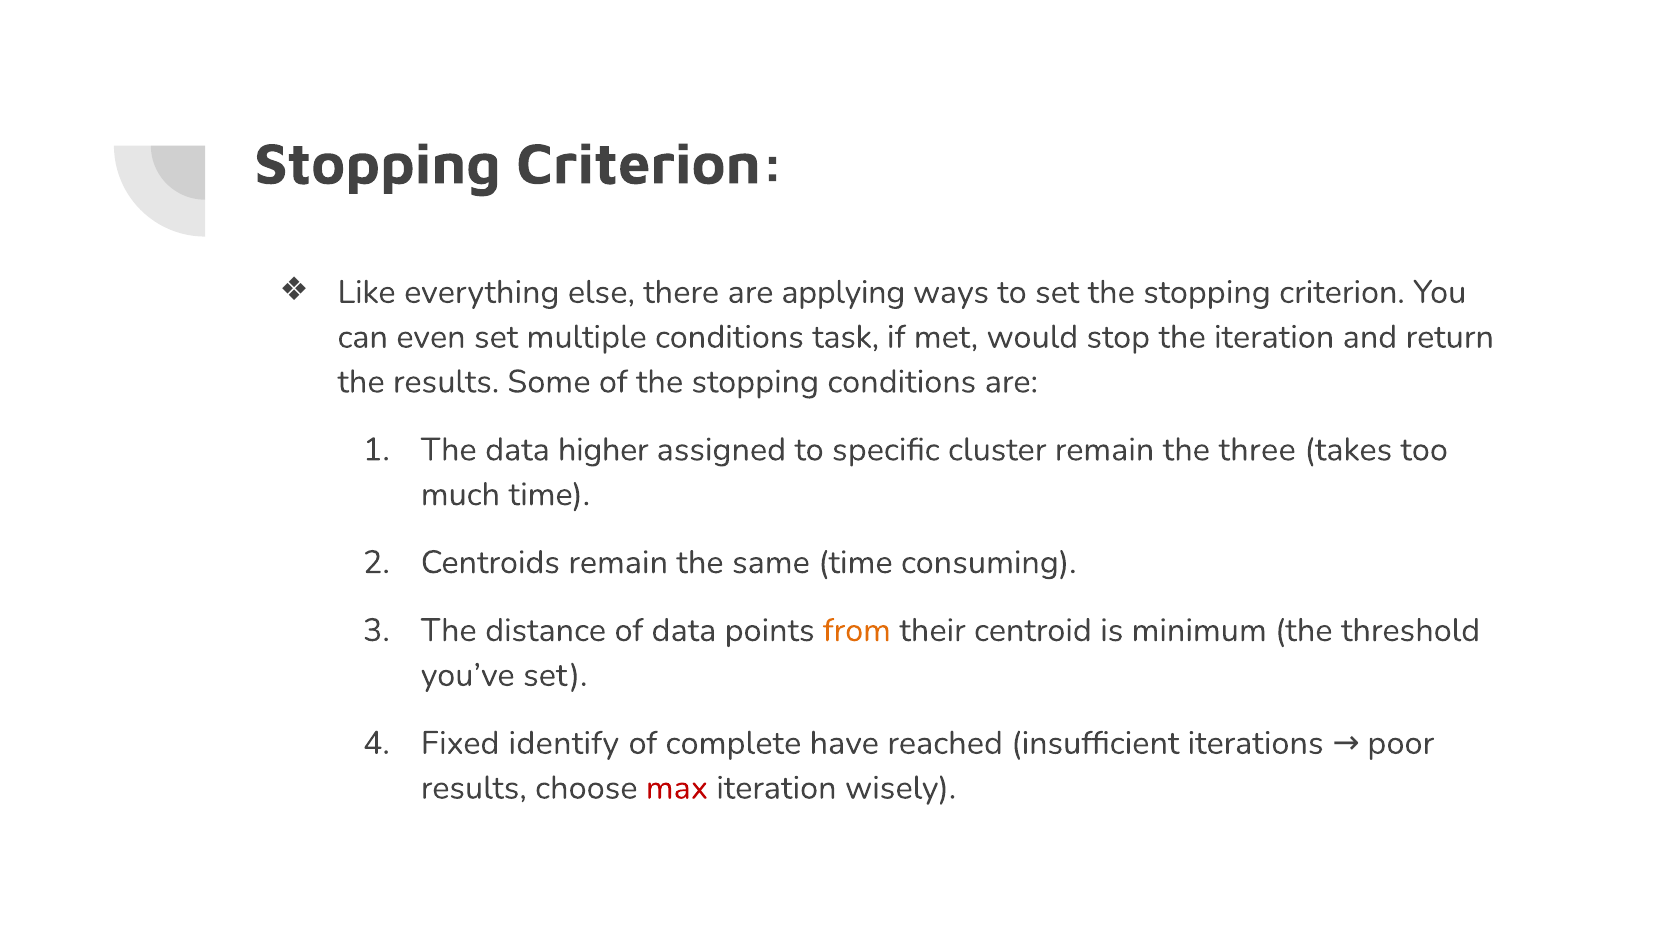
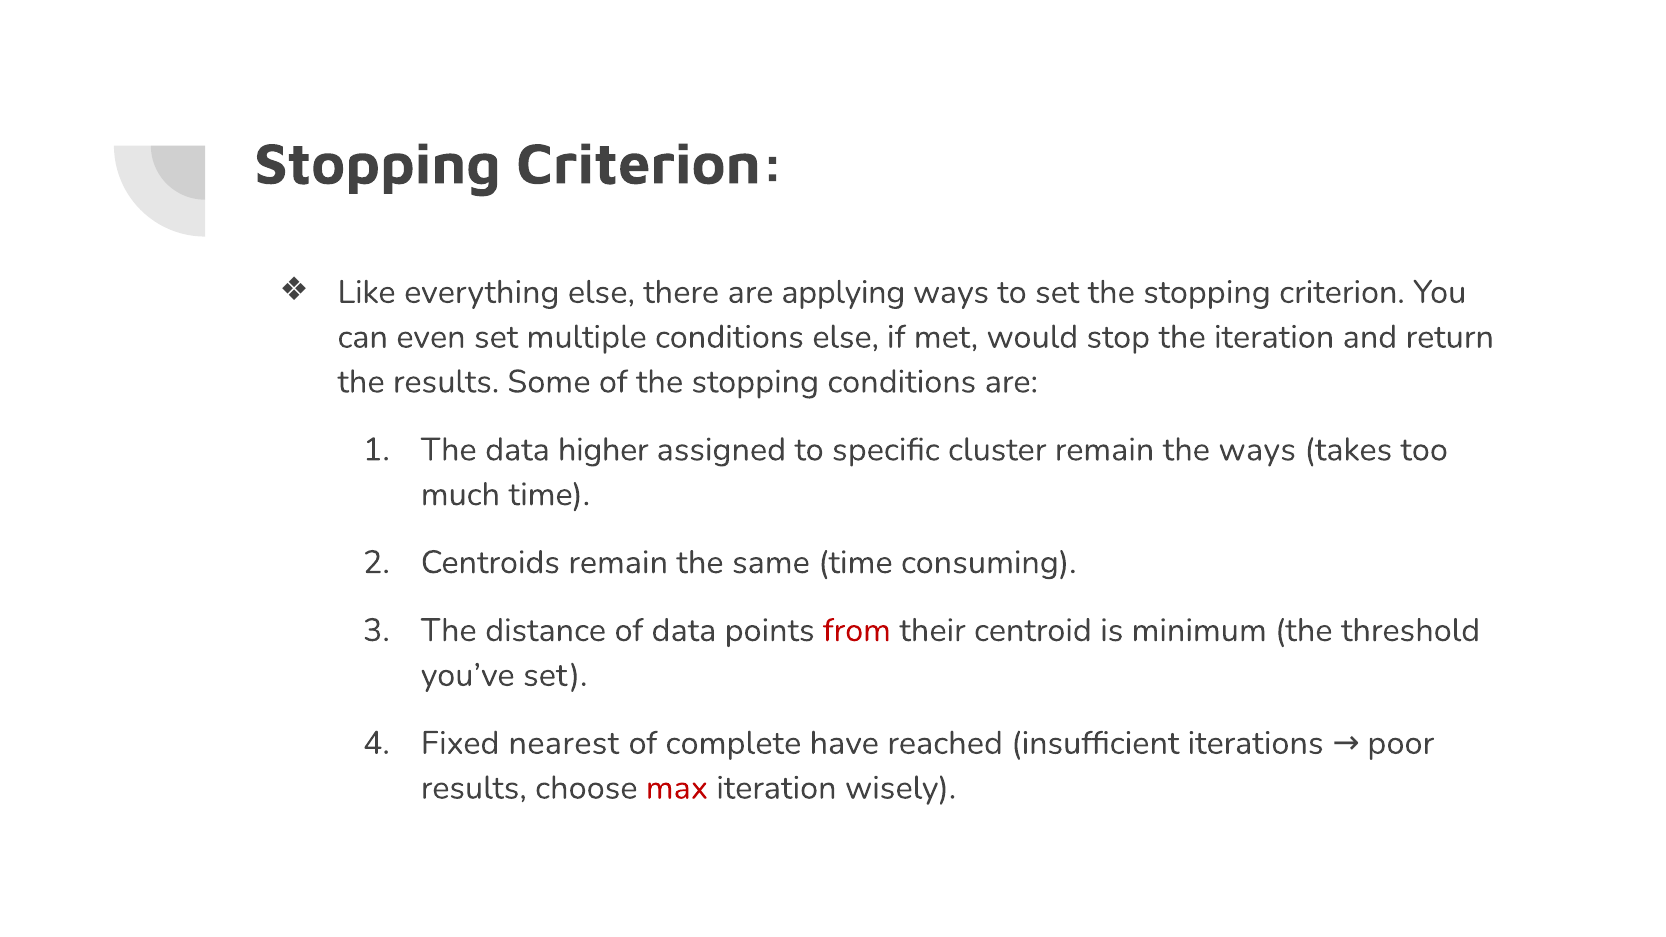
conditions task: task -> else (846, 337)
the three: three -> ways (1257, 450)
from colour: orange -> red (857, 630)
identify: identify -> nearest (564, 743)
